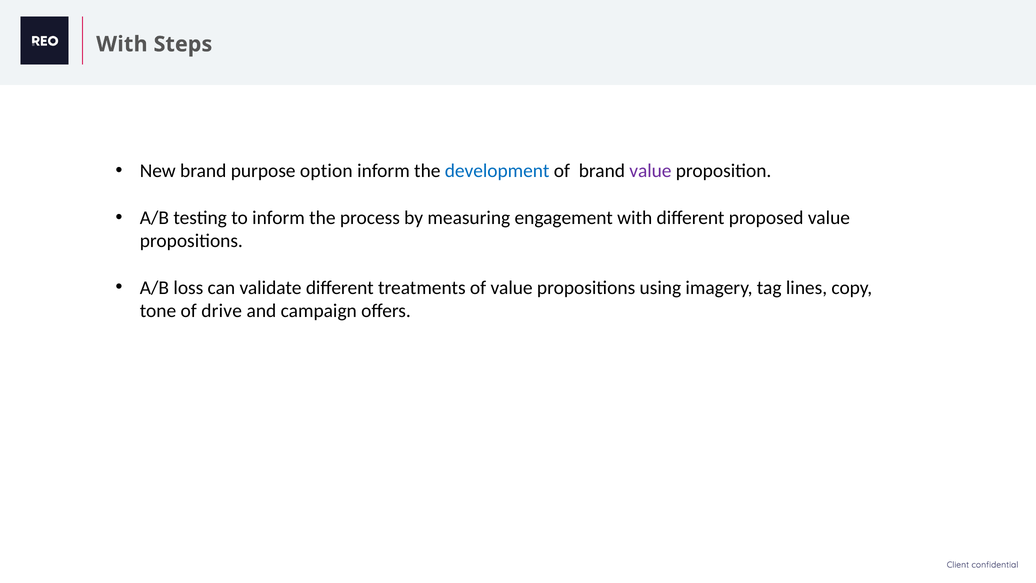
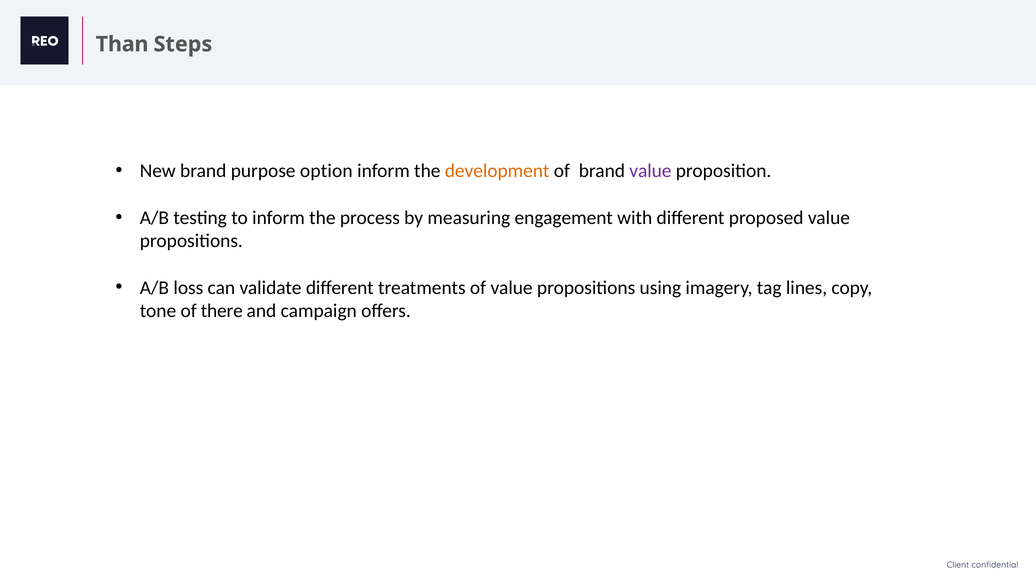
With: With -> Than (122, 44)
development colour: blue -> orange (497, 171)
drive: drive -> there (222, 311)
